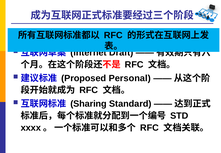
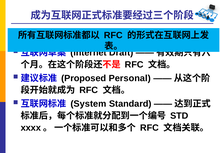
Sharing: Sharing -> System (88, 104)
